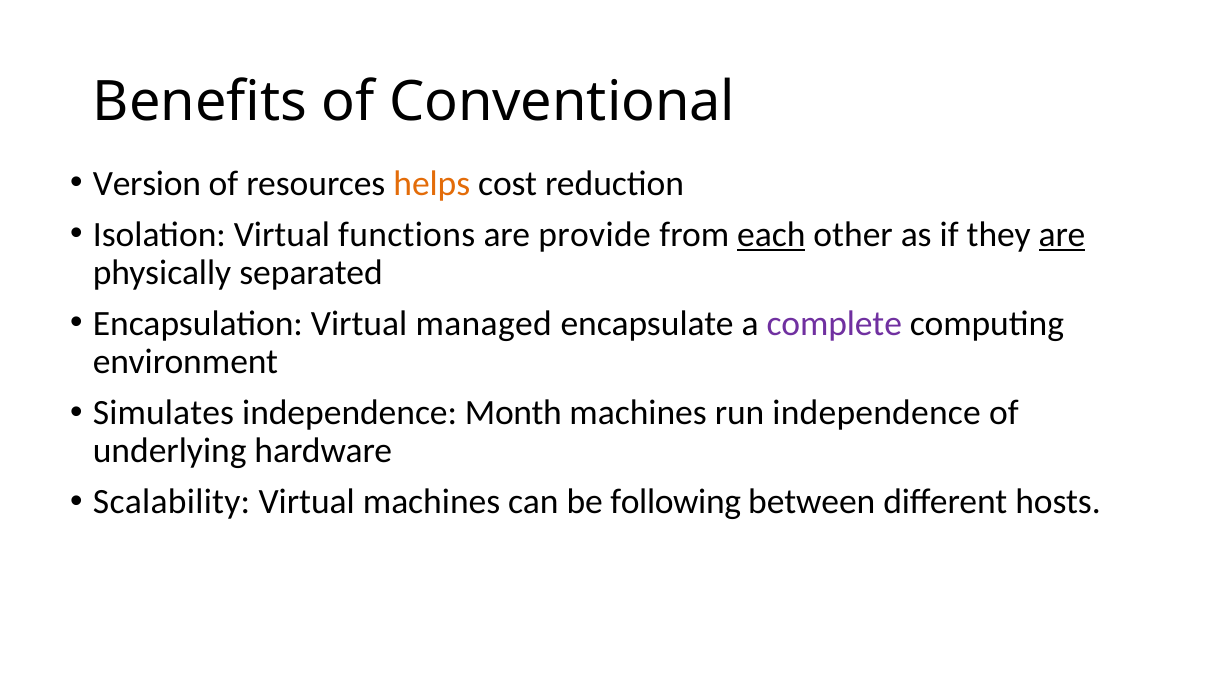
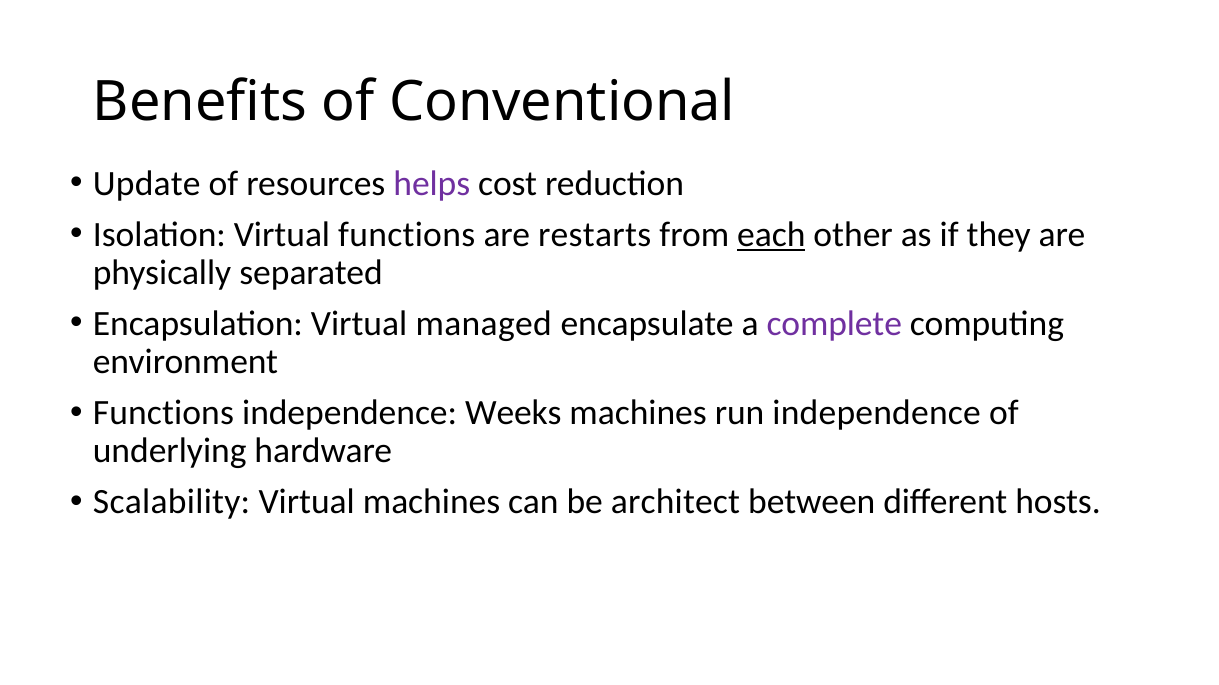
Version: Version -> Update (147, 183)
helps colour: orange -> purple (432, 183)
provide: provide -> restarts (595, 235)
are underline: present -> none (1062, 235)
Simulates: Simulates -> Functions (163, 413)
Month: Month -> Weeks (513, 413)
following: following -> architect (675, 503)
